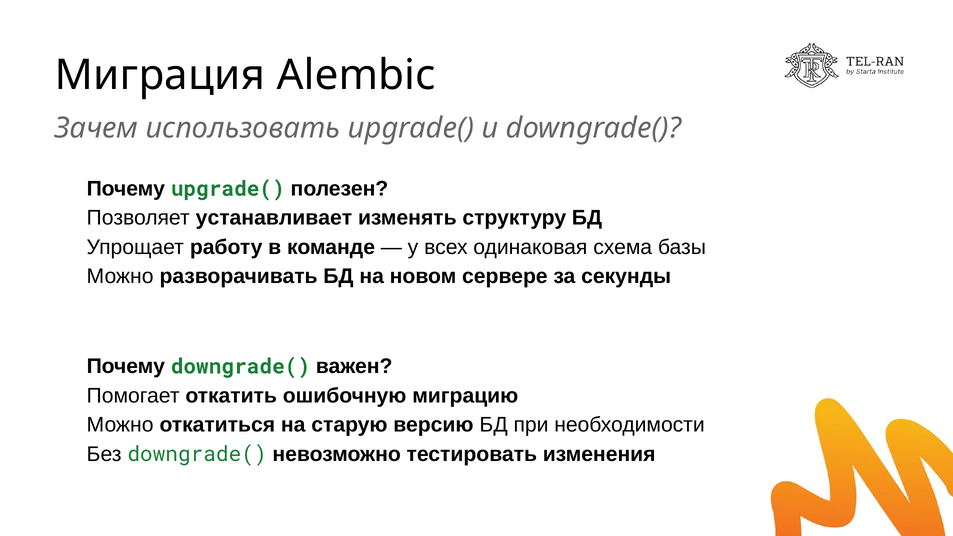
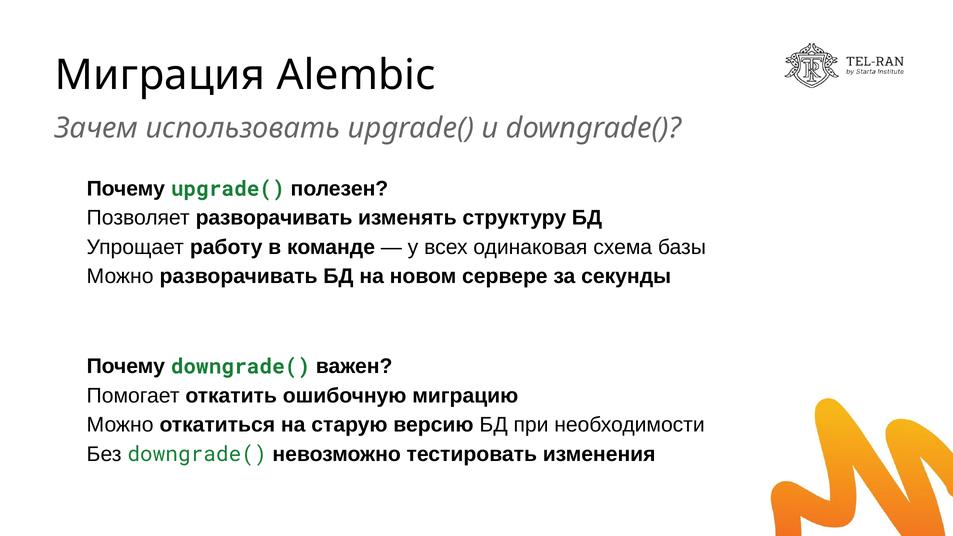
устанавливает: устанавливает -> разворачивать (274, 218)
